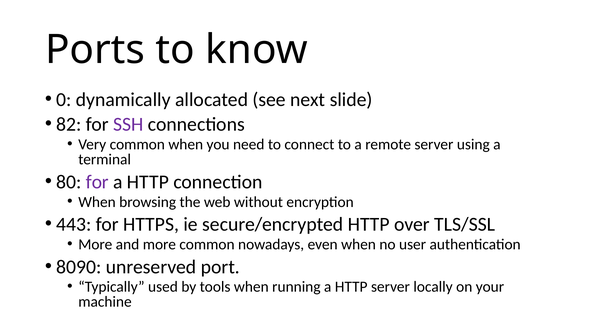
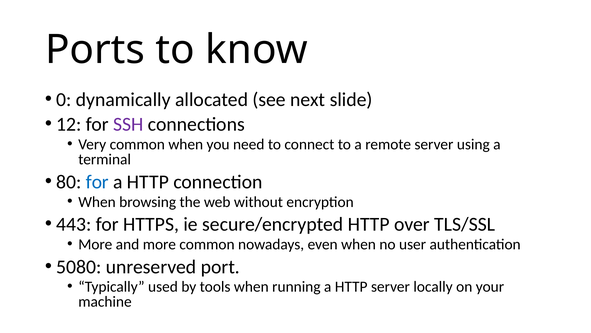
82: 82 -> 12 (69, 124)
for colour: purple -> blue (97, 182)
8090: 8090 -> 5080 (79, 266)
